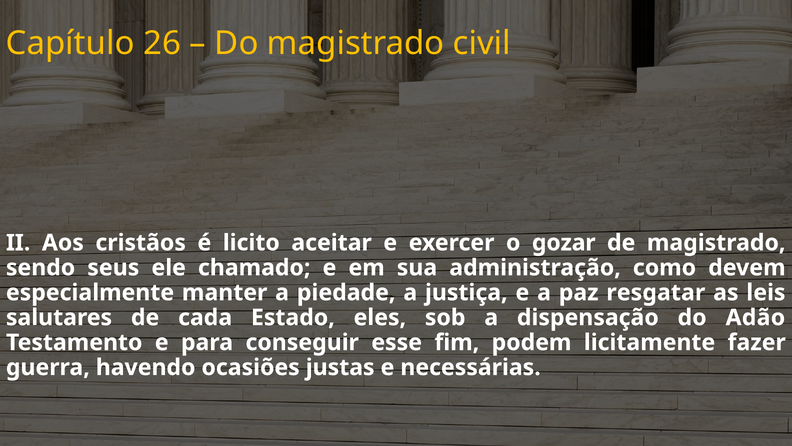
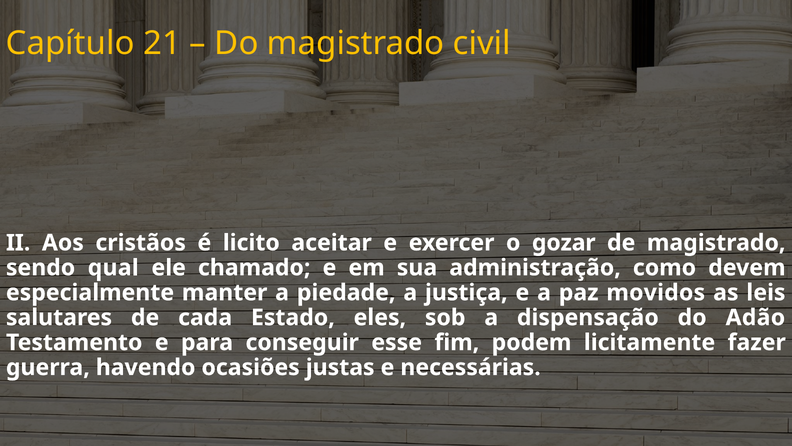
26: 26 -> 21 (162, 43)
seus: seus -> qual (113, 267)
resgatar: resgatar -> movidos (656, 292)
